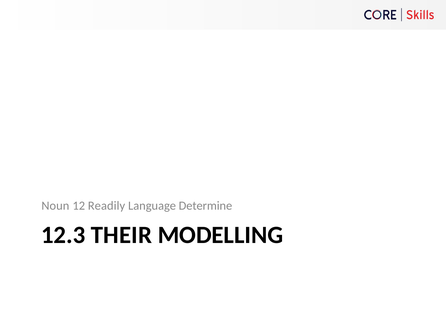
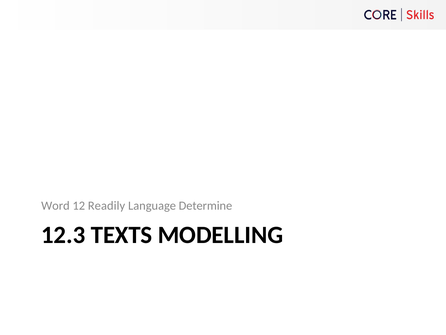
Noun: Noun -> Word (55, 205)
THEIR: THEIR -> TEXTS (122, 235)
